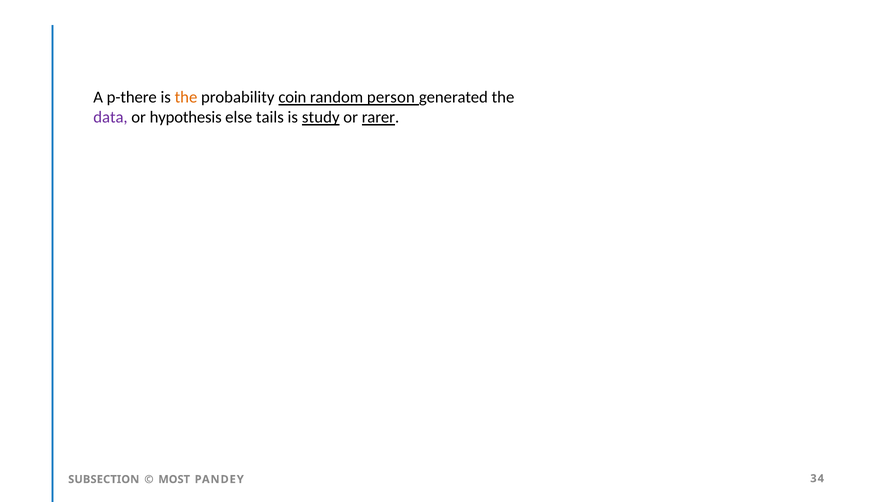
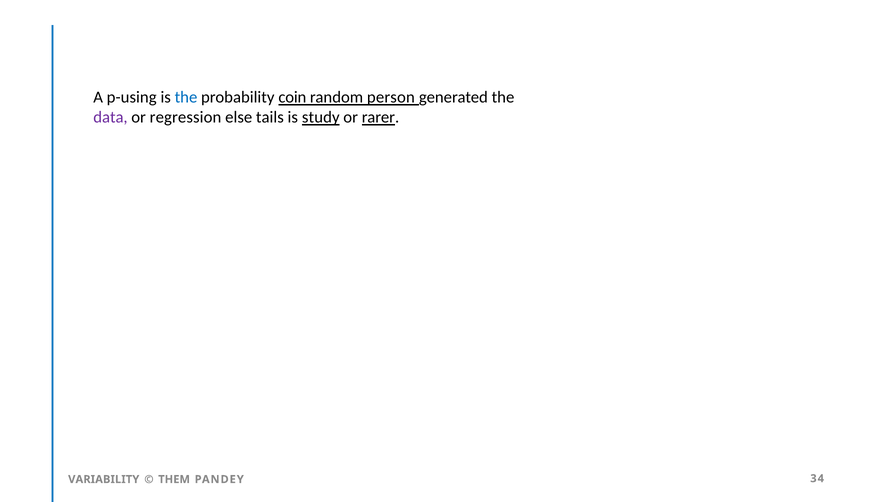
p-there: p-there -> p-using (132, 97)
the colour: orange -> blue (186, 97)
hypothesis: hypothesis -> regression (186, 117)
SUBSECTION: SUBSECTION -> VARIABILITY (104, 479)
MOST: MOST -> THEM (174, 479)
